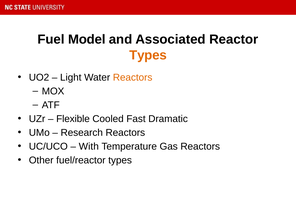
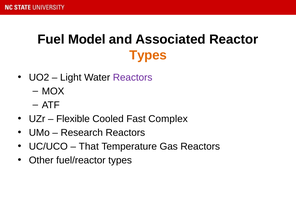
Reactors colour: orange -> purple (133, 77)
Dramatic: Dramatic -> Complex (168, 119)
With: With -> That (89, 146)
